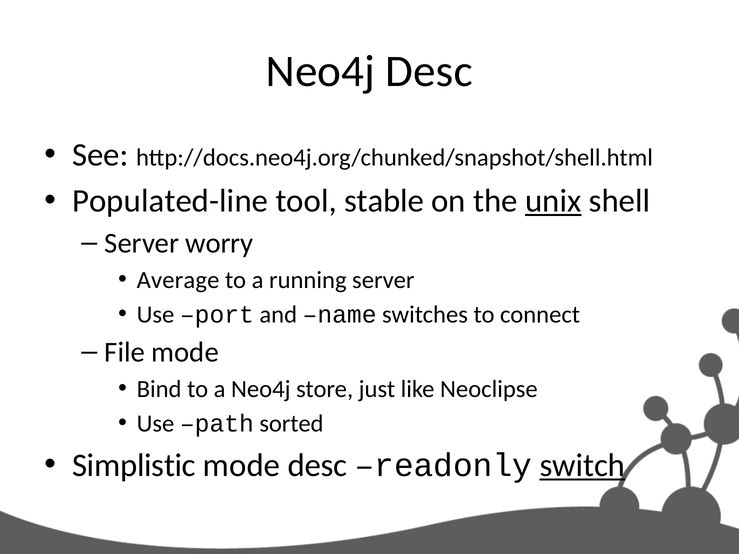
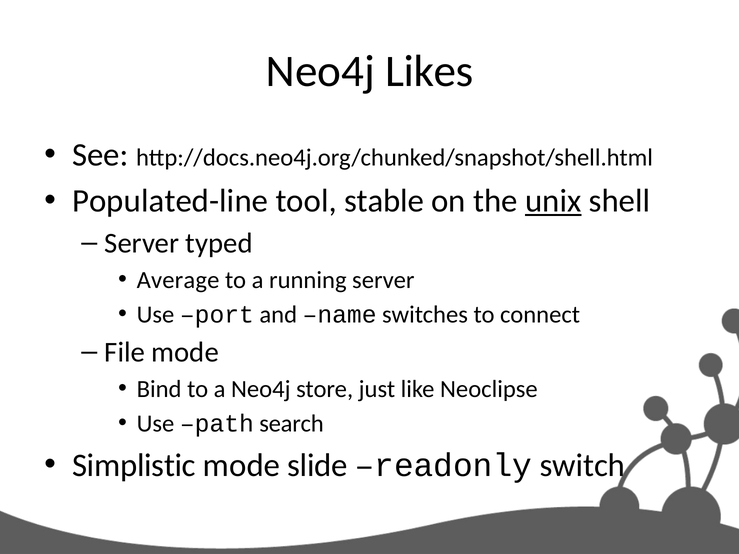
Neo4j Desc: Desc -> Likes (429, 72)
worry: worry -> typed (219, 243)
sorted: sorted -> search (292, 424)
mode desc: desc -> slide (318, 465)
switch underline: present -> none (582, 465)
